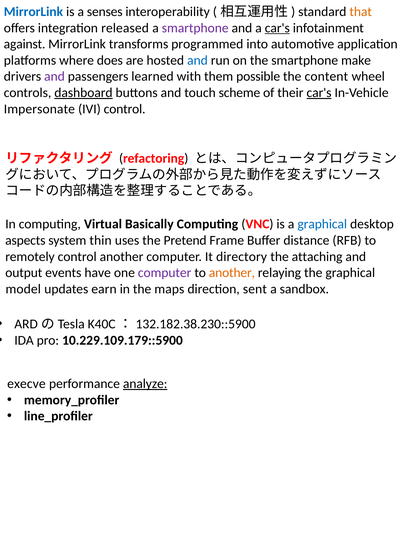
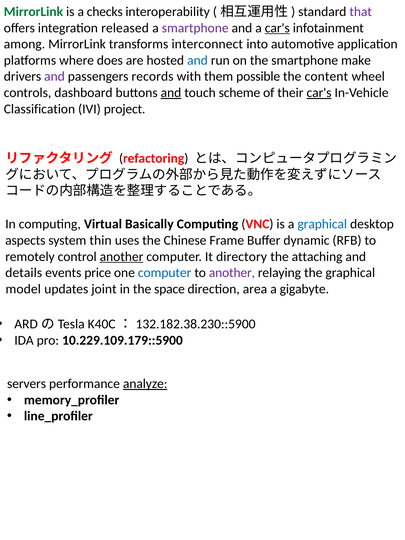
MirrorLink colour: blue -> green (33, 12)
senses: senses -> checks (105, 12)
that colour: orange -> purple (361, 12)
against: against -> among (24, 44)
programmed: programmed -> interconnect (207, 44)
learned: learned -> records (152, 76)
dashboard underline: present -> none (83, 93)
and underline: none -> present (171, 93)
Impersonate: Impersonate -> Classification (39, 109)
IVI control: control -> project (125, 109)
Pretend: Pretend -> Chinese (185, 240)
distance: distance -> dynamic (306, 240)
another underline: none -> present (122, 257)
output: output -> details (24, 273)
have: have -> price (98, 273)
computer colour: purple -> blue (165, 273)
another colour: orange -> purple (232, 273)
earn: earn -> joint (104, 289)
maps: maps -> space (169, 289)
sent: sent -> area (255, 289)
sandbox: sandbox -> gigabyte (304, 289)
execve: execve -> servers (27, 384)
